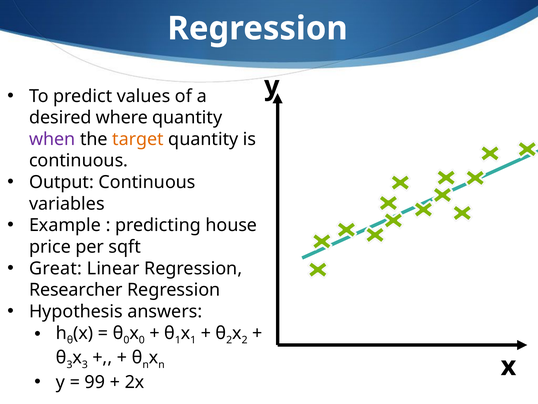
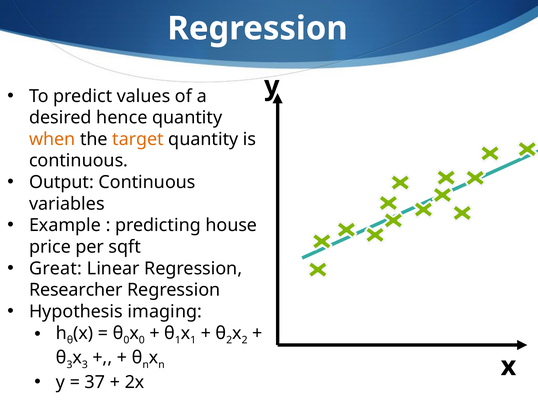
where: where -> hence (122, 117)
when colour: purple -> orange (52, 139)
answers: answers -> imaging (165, 311)
99: 99 -> 37 (95, 382)
